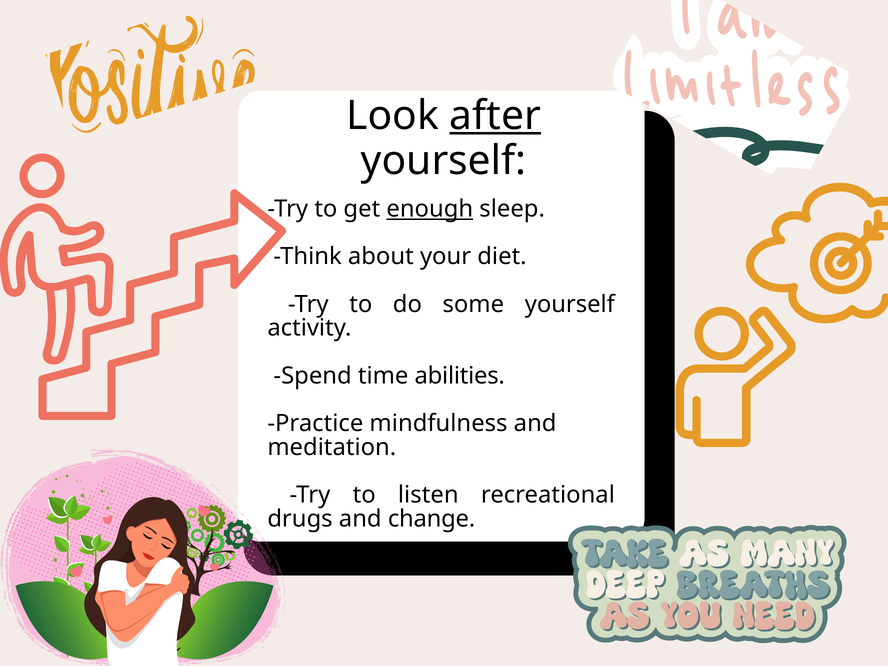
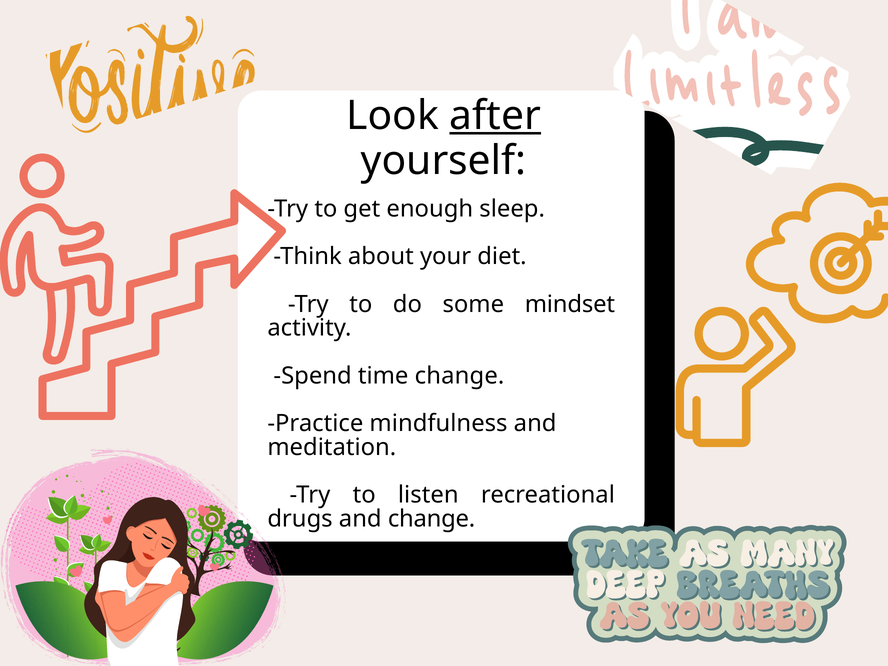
enough underline: present -> none (430, 209)
some yourself: yourself -> mindset (570, 304)
time abilities: abilities -> change (460, 376)
